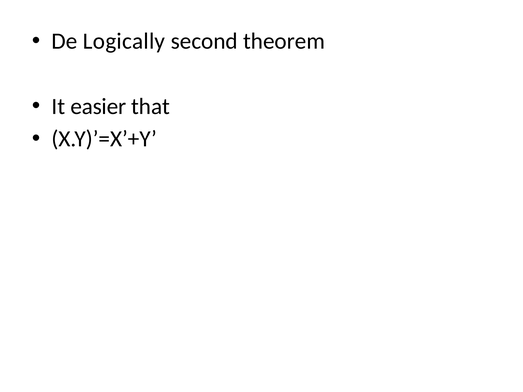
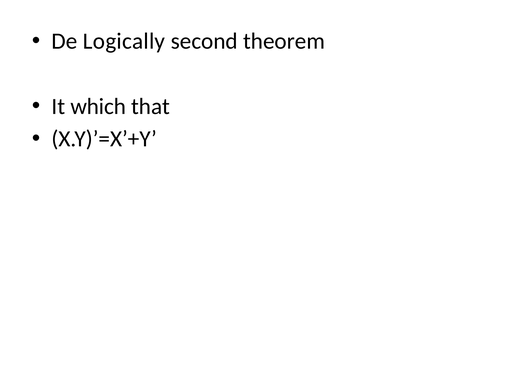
easier: easier -> which (98, 106)
